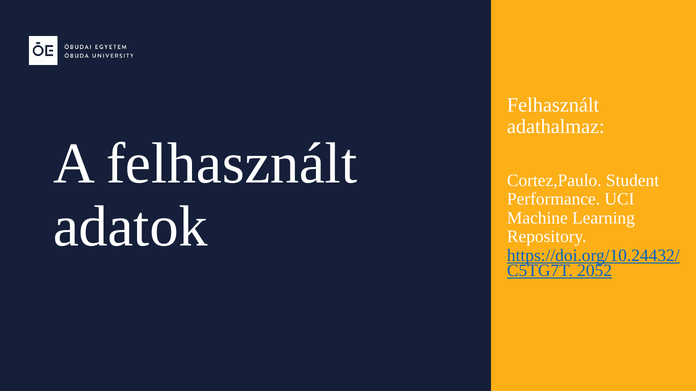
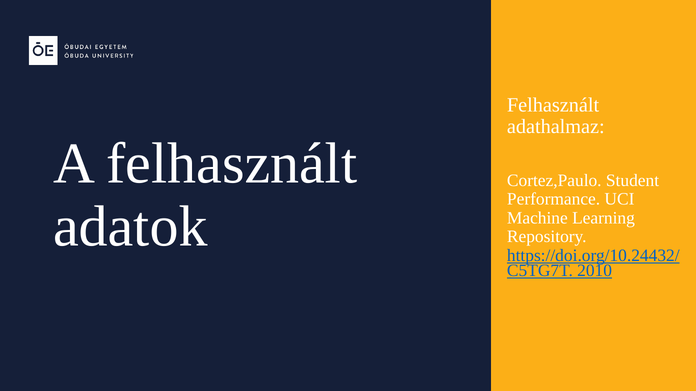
2052: 2052 -> 2010 (595, 271)
